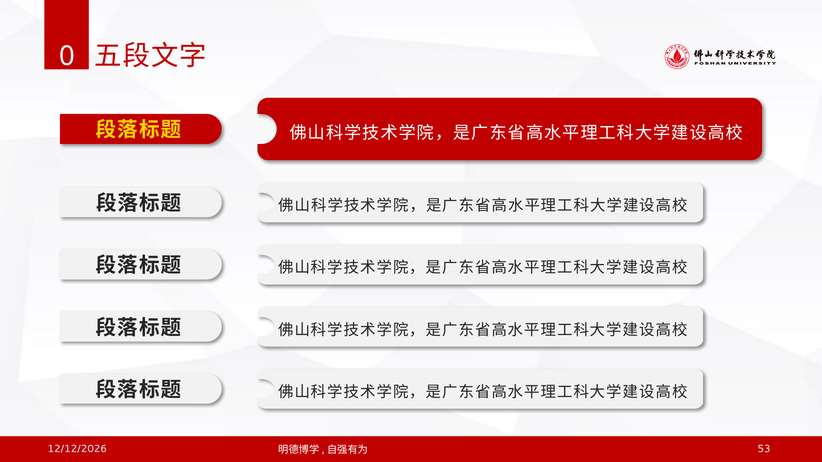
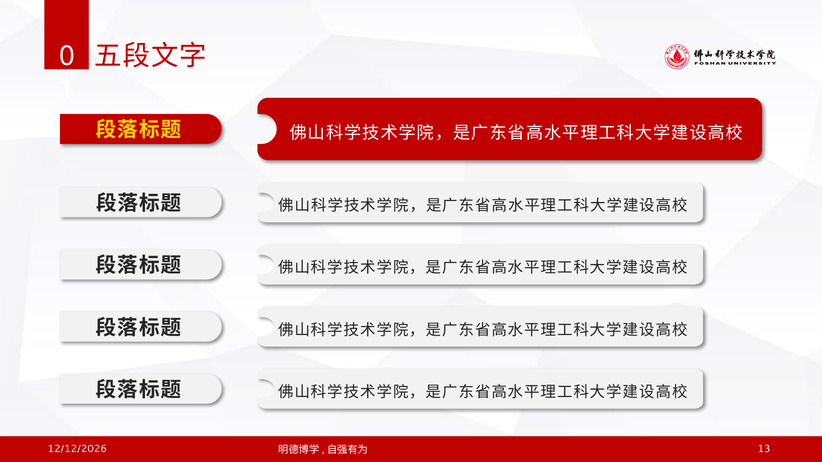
53: 53 -> 13 (764, 449)
